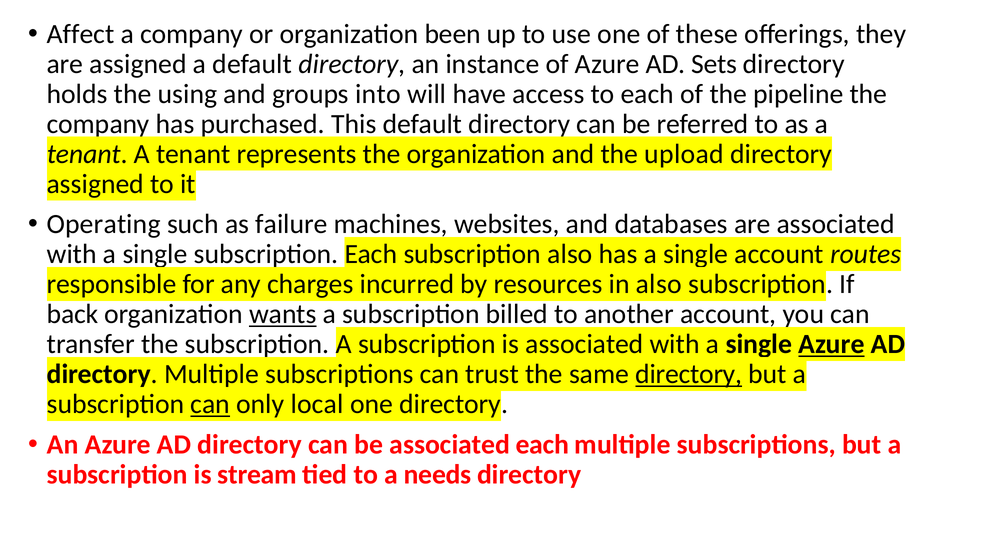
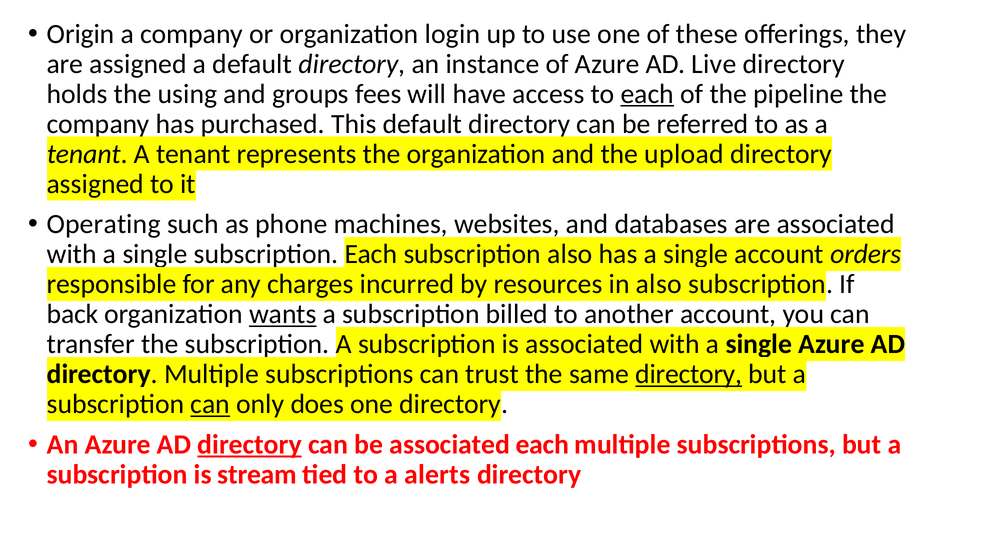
Affect: Affect -> Origin (81, 34)
been: been -> login (452, 34)
Sets: Sets -> Live (714, 64)
into: into -> fees (378, 94)
each underline: none -> present (647, 94)
failure: failure -> phone (291, 224)
routes: routes -> orders (866, 254)
Azure underline: present -> none (831, 344)
local: local -> does (317, 404)
directory underline: none -> present (250, 444)
needs: needs -> alerts (437, 474)
